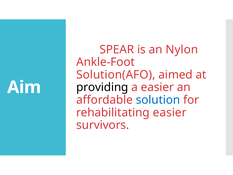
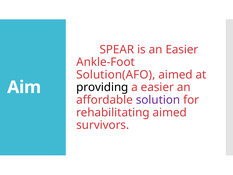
an Nylon: Nylon -> Easier (182, 49)
solution colour: blue -> purple (158, 100)
rehabilitating easier: easier -> aimed (170, 112)
